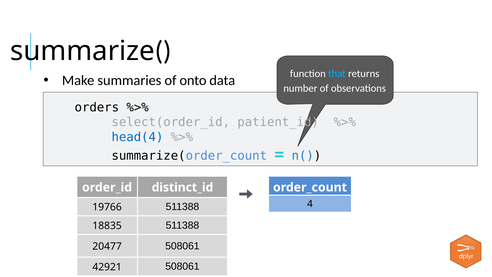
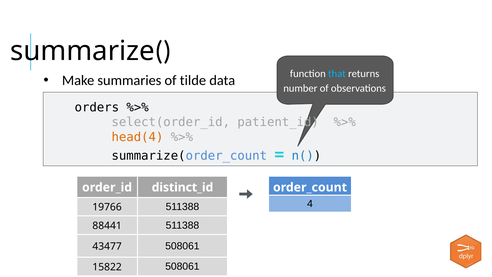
onto: onto -> tilde (193, 80)
head(4 colour: blue -> orange (137, 137)
18835: 18835 -> 88441 (107, 226)
20477: 20477 -> 43477 (107, 246)
42921: 42921 -> 15822 (107, 267)
